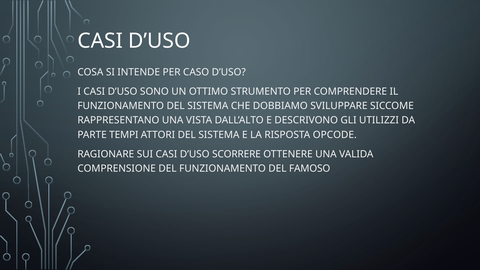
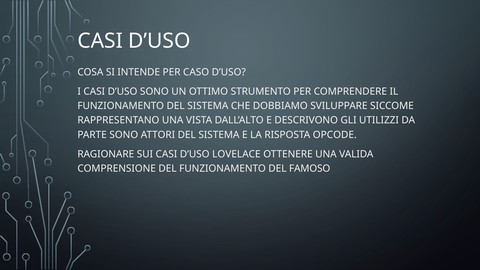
PARTE TEMPI: TEMPI -> SONO (124, 135)
SCORRERE: SCORRERE -> LOVELACE (236, 154)
